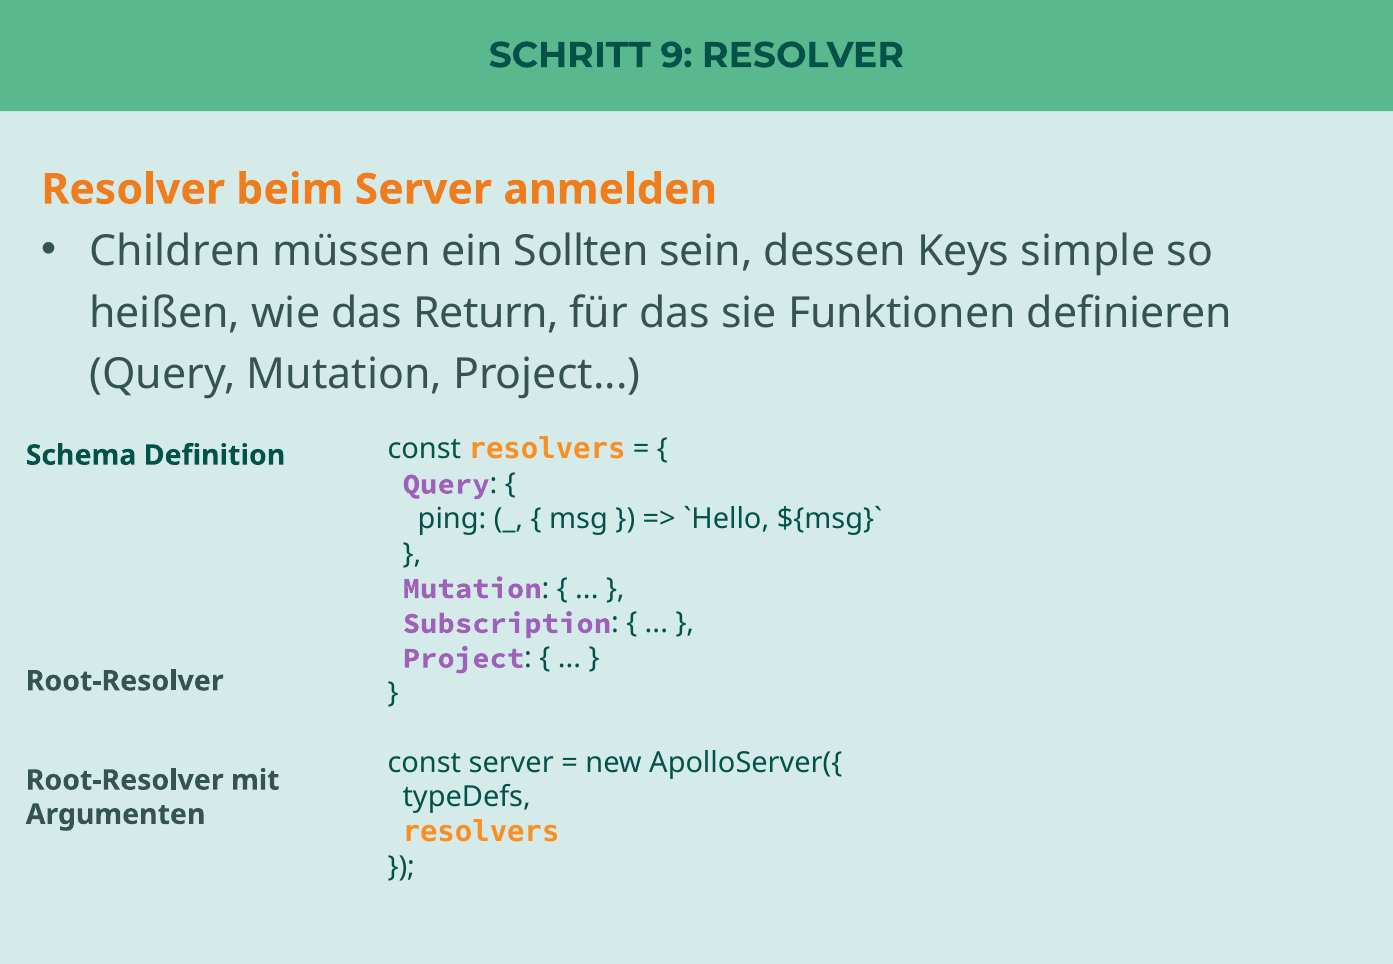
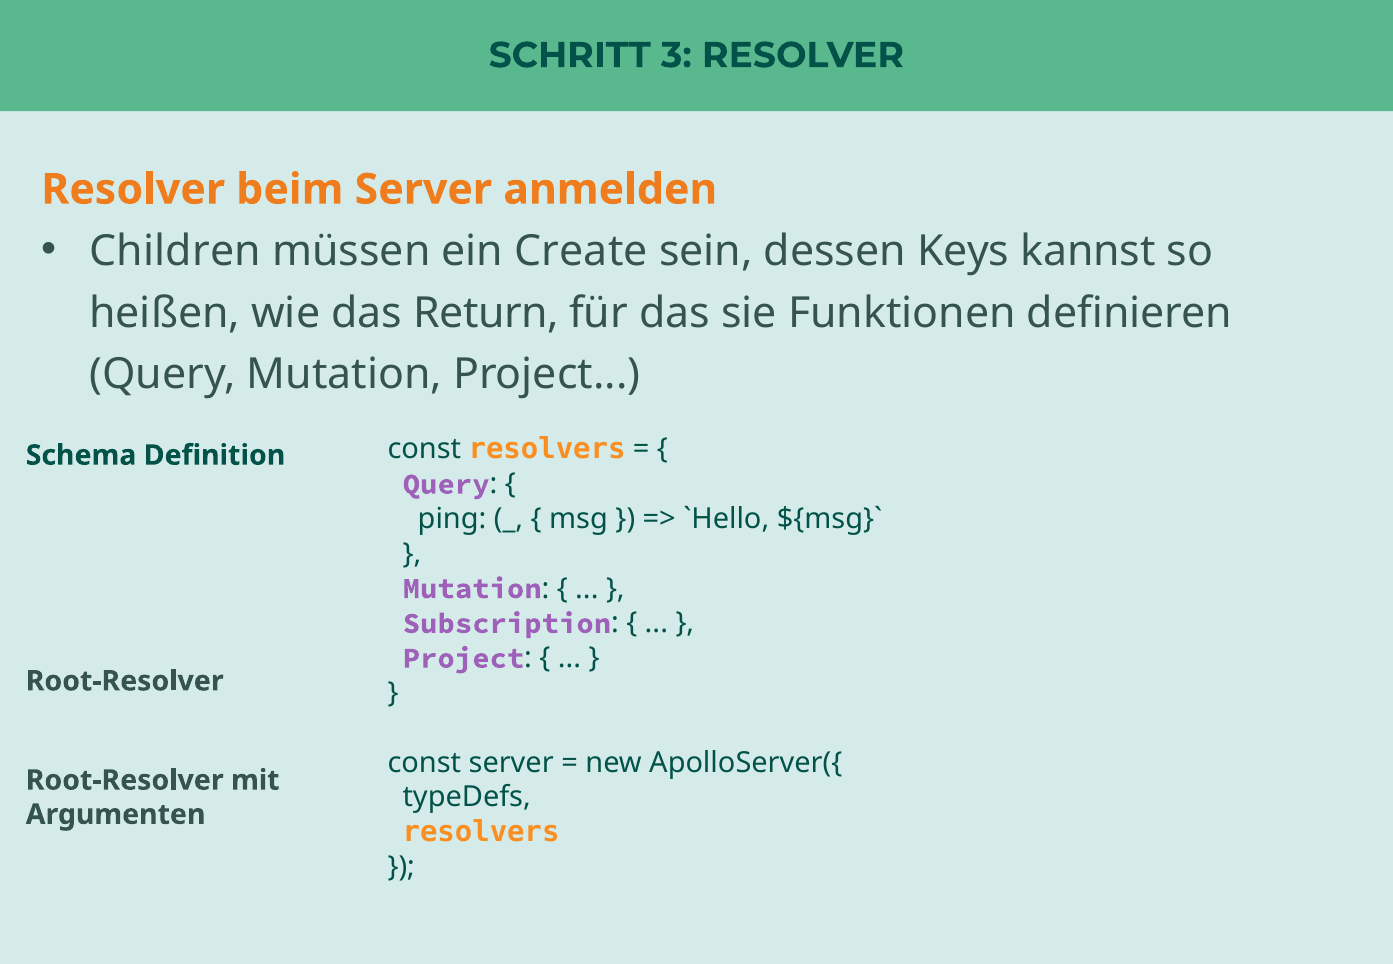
9: 9 -> 3 (676, 55)
Sollten: Sollten -> Create (581, 251)
simple: simple -> kannst (1088, 251)
